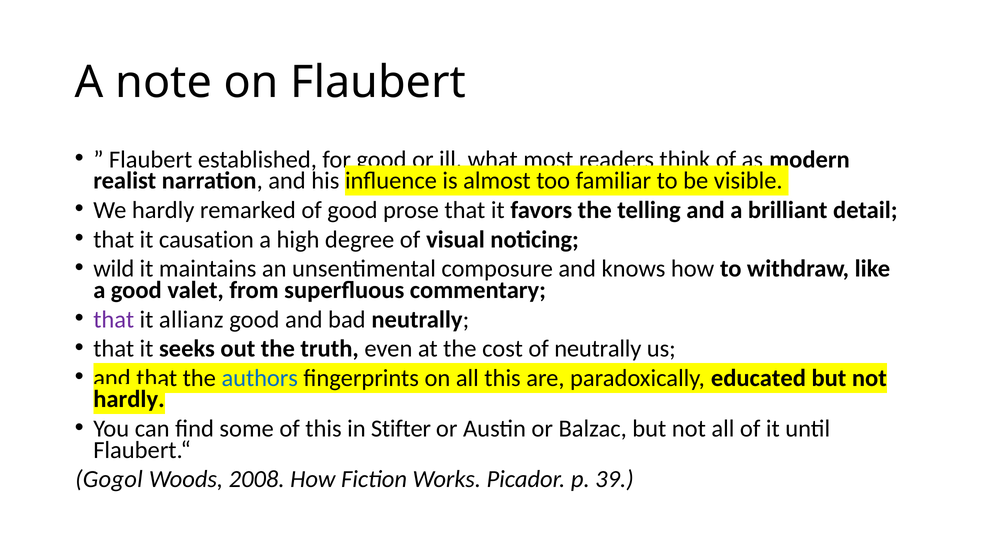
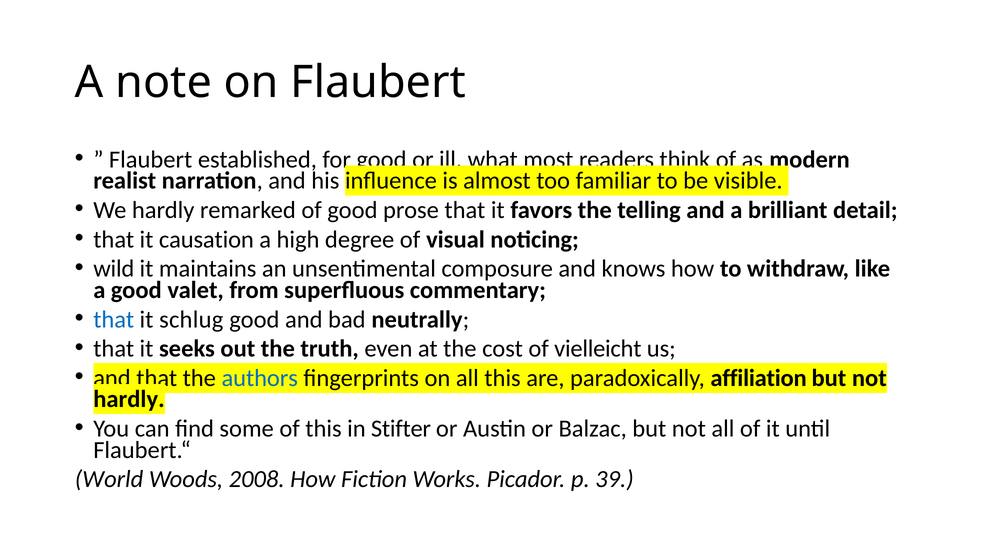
that colour: purple -> blue (114, 320)
allianz: allianz -> schlug (191, 320)
of neutrally: neutrally -> vielleicht (598, 349)
educated: educated -> affiliation (759, 378)
Gogol: Gogol -> World (109, 480)
